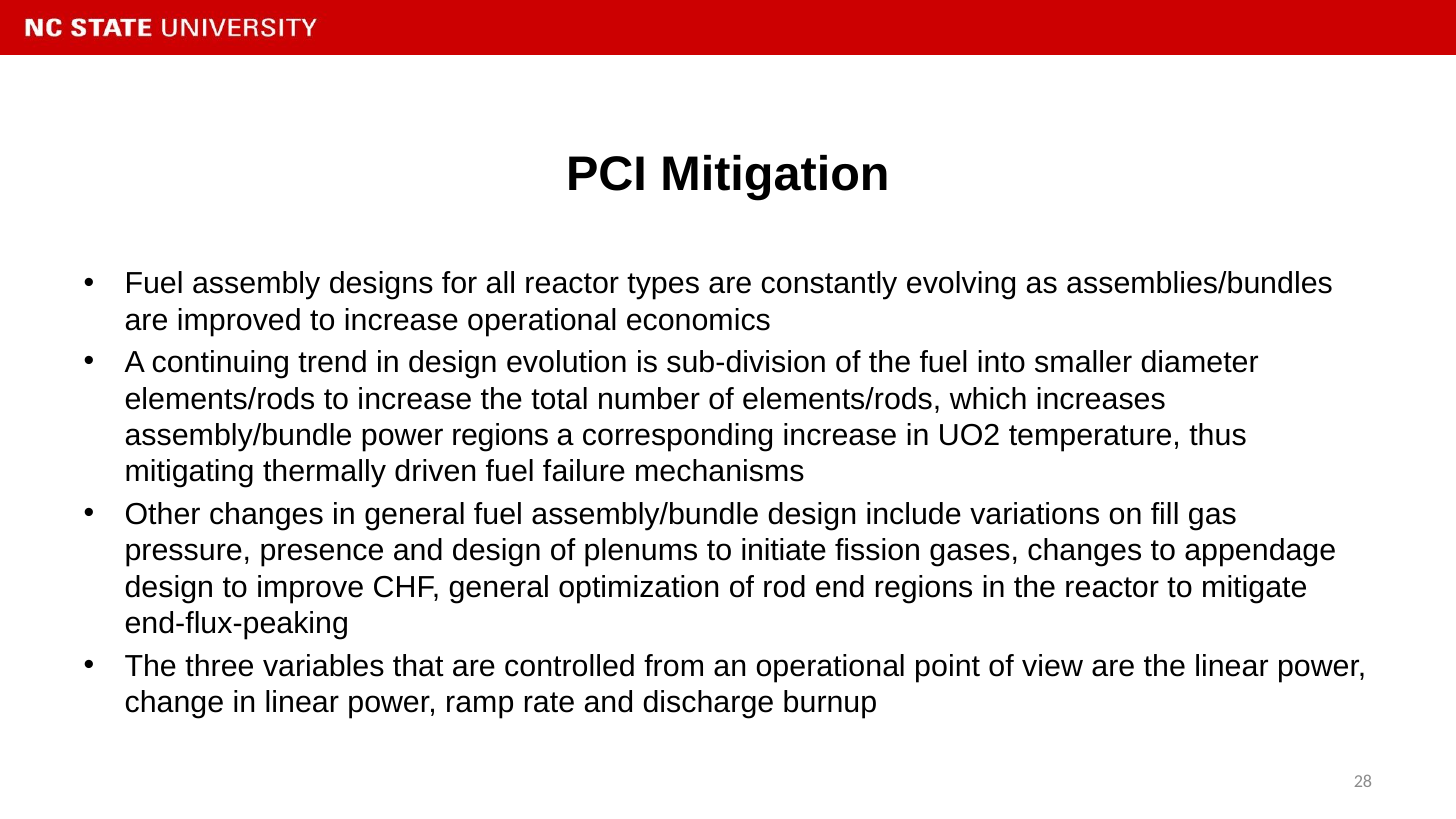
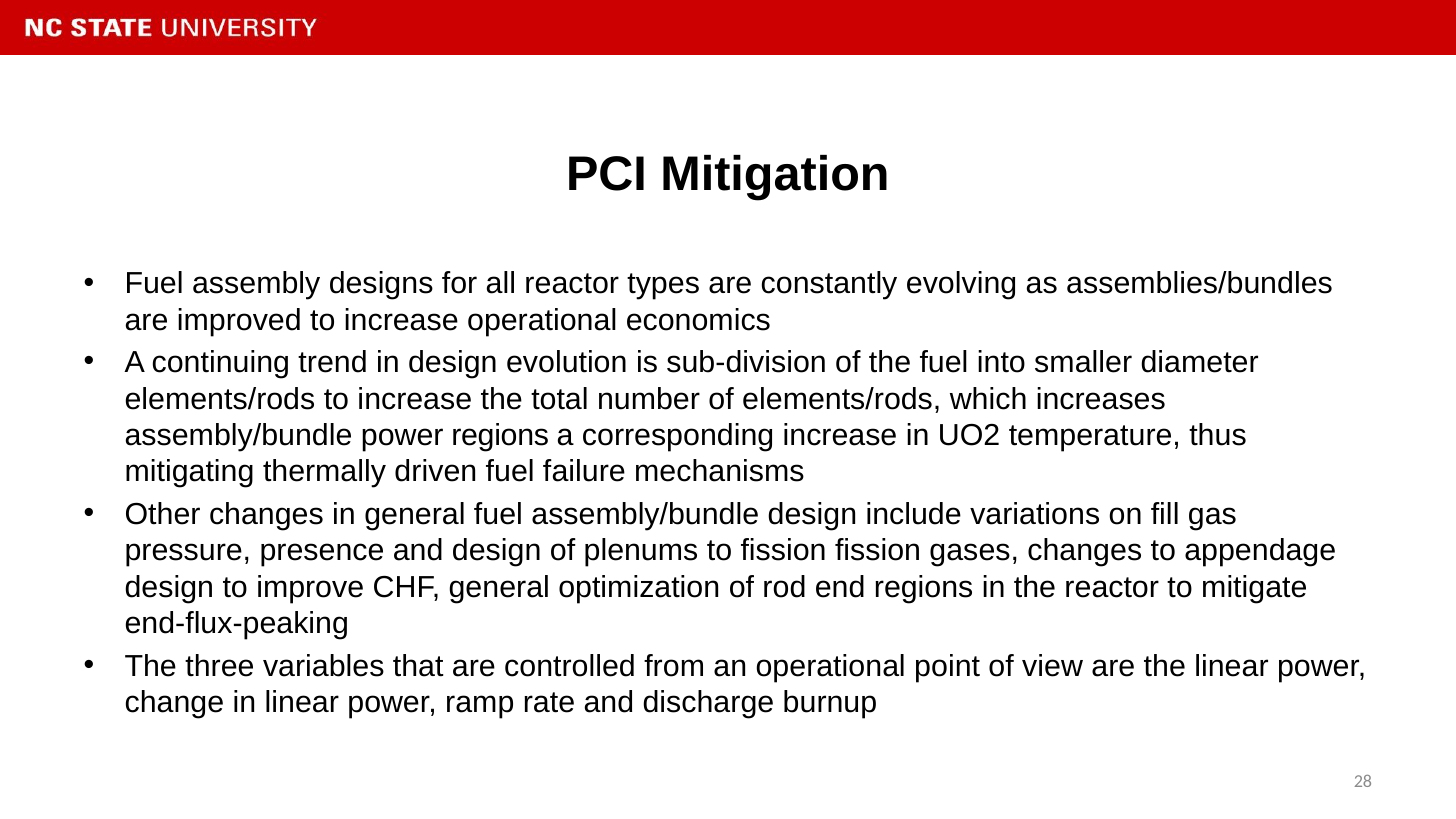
to initiate: initiate -> fission (784, 551)
